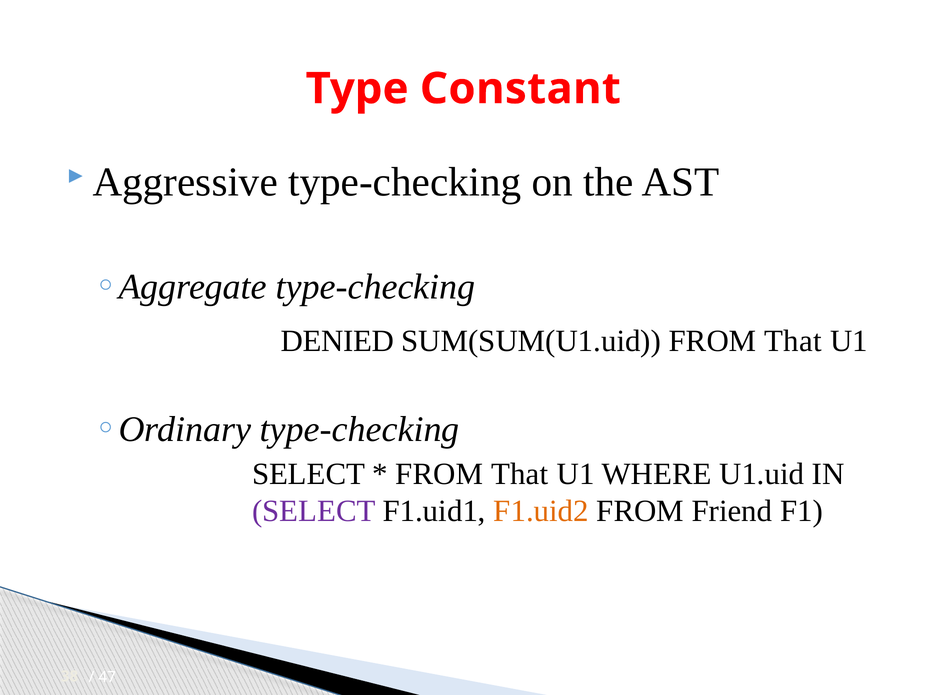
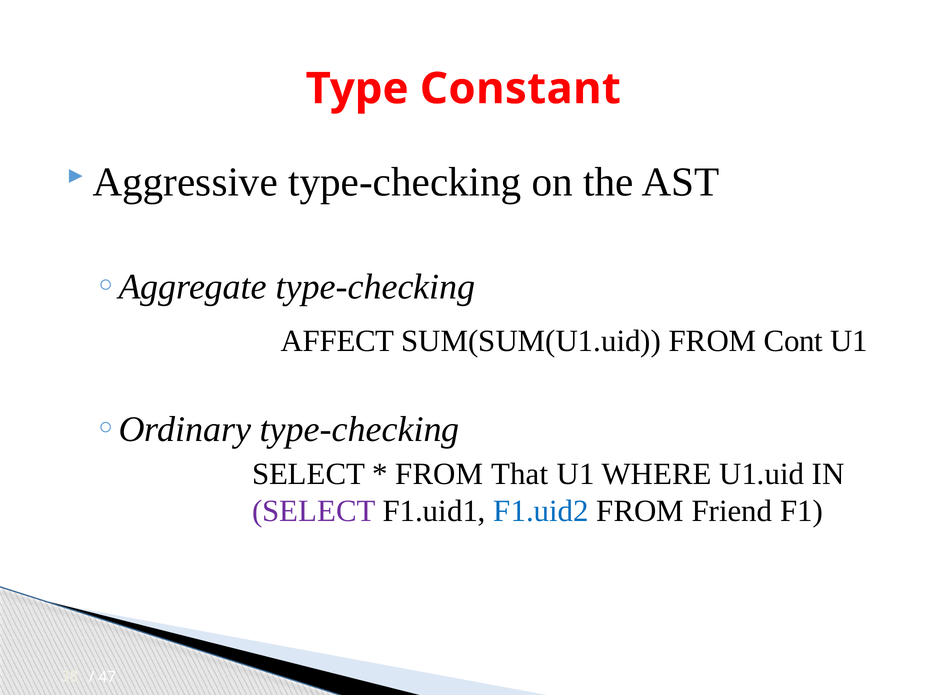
DENIED: DENIED -> AFFECT (337, 341)
SUM(SUM(U1.uid FROM That: That -> Cont (793, 341)
F1.uid2 colour: orange -> blue (541, 511)
